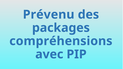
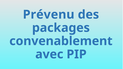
compréhensions: compréhensions -> convenablement (61, 41)
